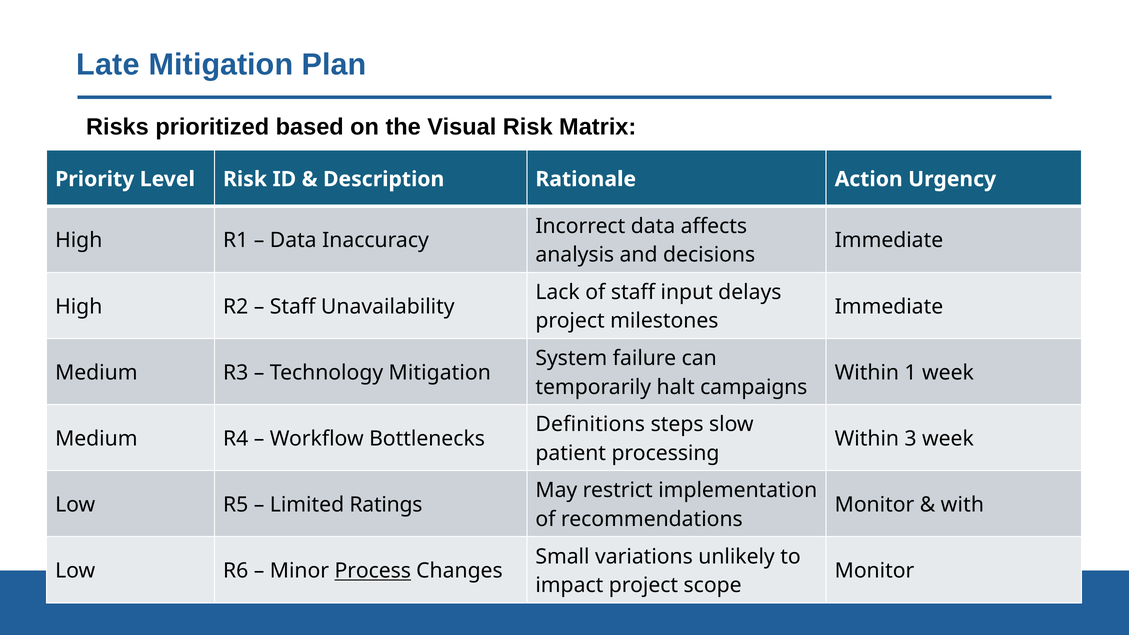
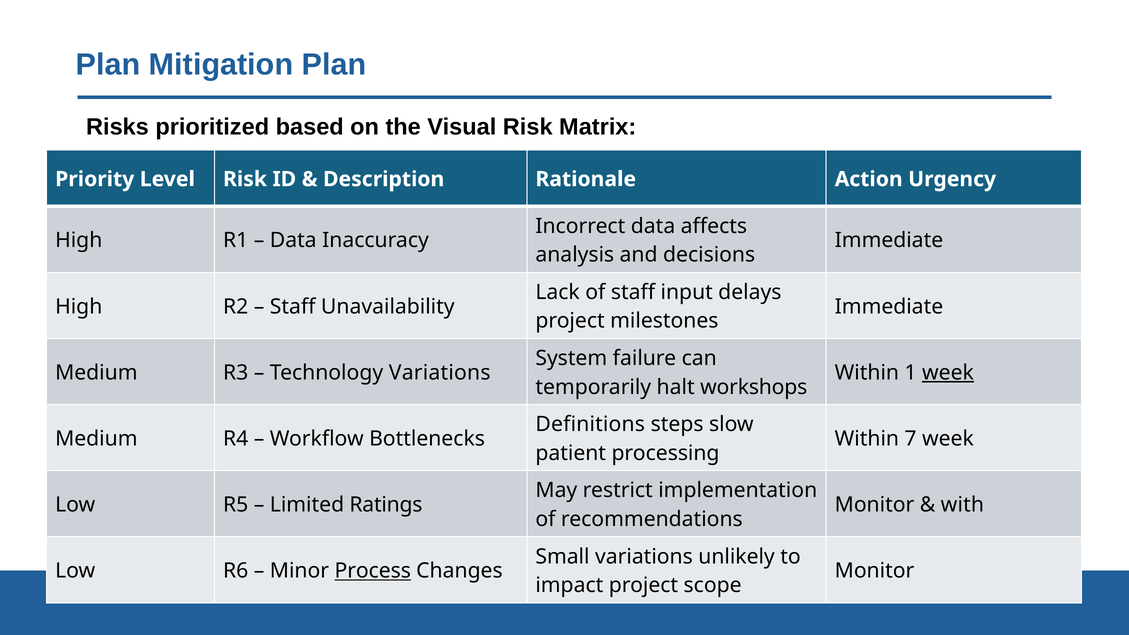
Late: Late -> Plan (108, 65)
Technology Mitigation: Mitigation -> Variations (440, 373)
week underline: none -> present (948, 373)
campaigns: campaigns -> workshops (754, 387)
3: 3 -> 7 (911, 439)
